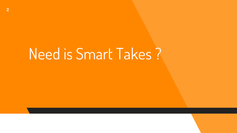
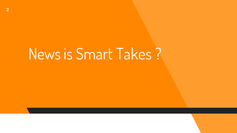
Need: Need -> News (45, 54)
